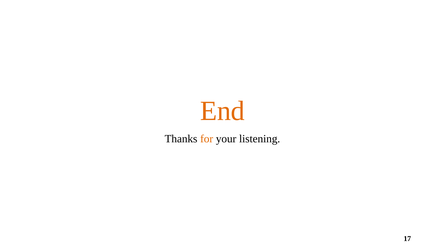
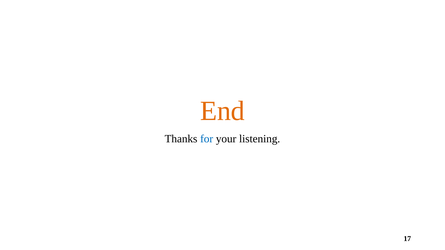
for colour: orange -> blue (207, 139)
